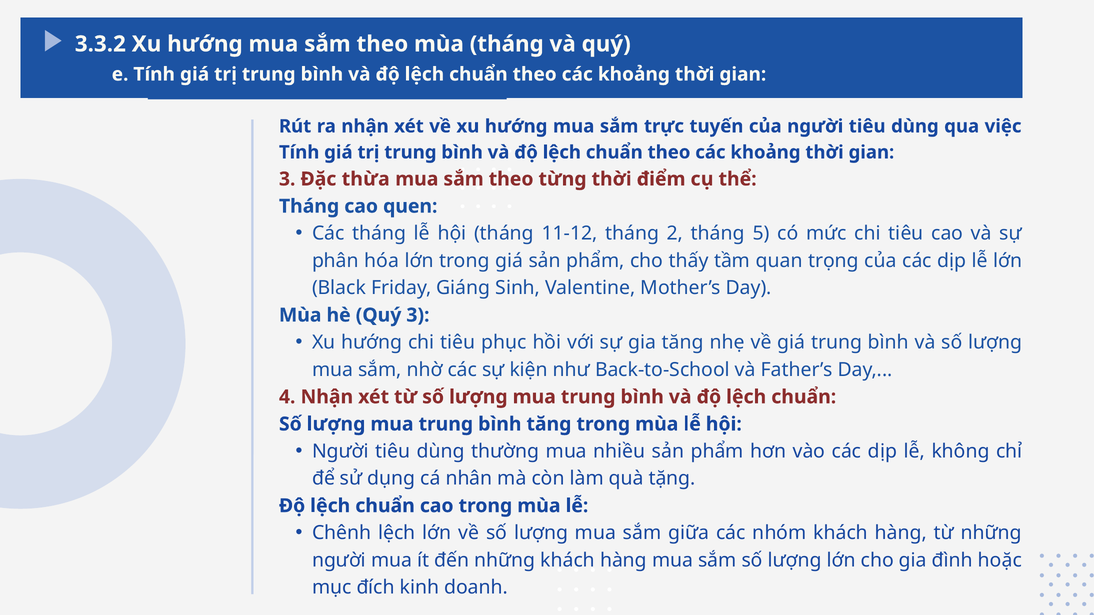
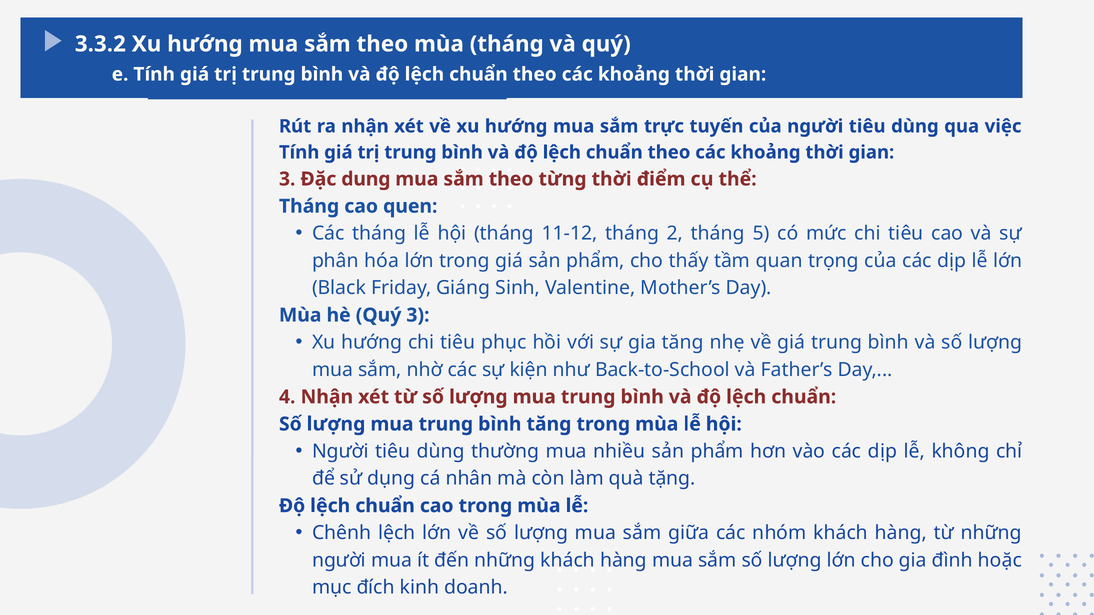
thừa: thừa -> dung (366, 179)
